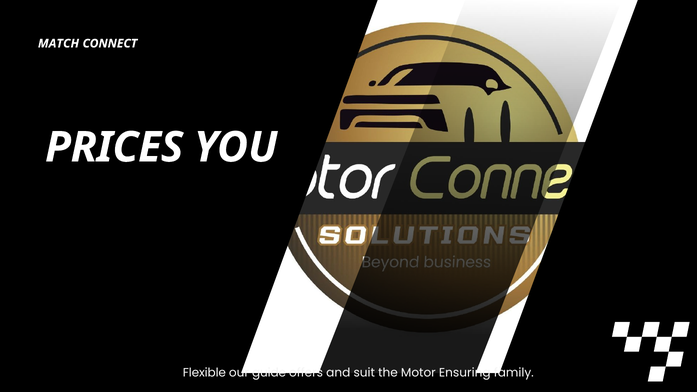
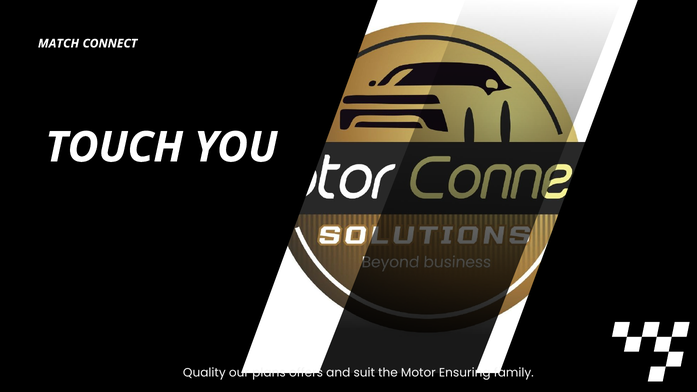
PRICES: PRICES -> TOUCH (114, 147)
Flexible: Flexible -> Quality (204, 373)
guide: guide -> plans (269, 373)
